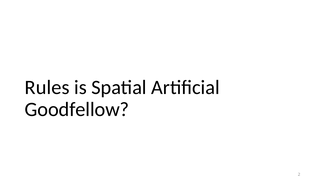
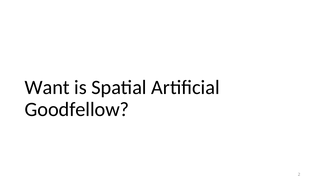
Rules: Rules -> Want (47, 87)
